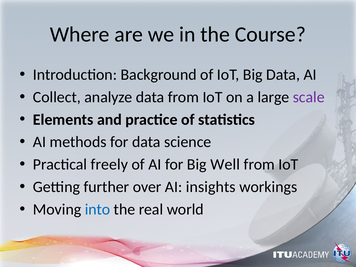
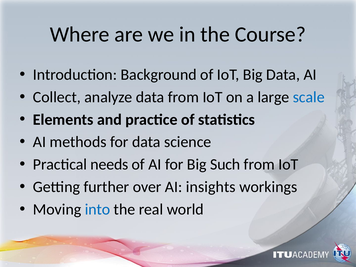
scale colour: purple -> blue (309, 97)
freely: freely -> needs (109, 164)
Well: Well -> Such (225, 164)
